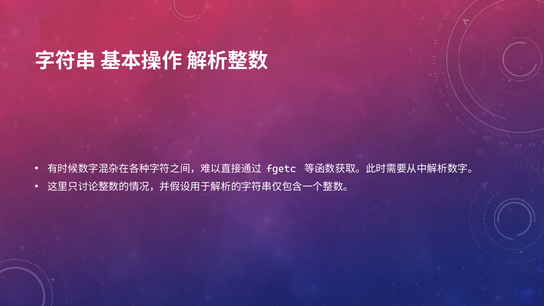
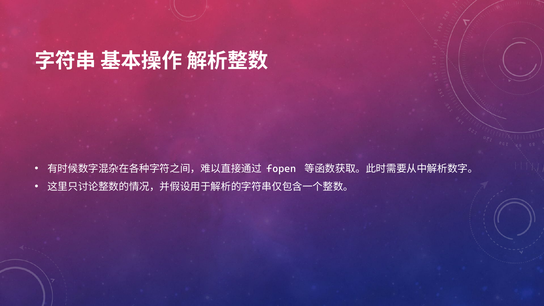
fgetc: fgetc -> fopen (281, 169)
